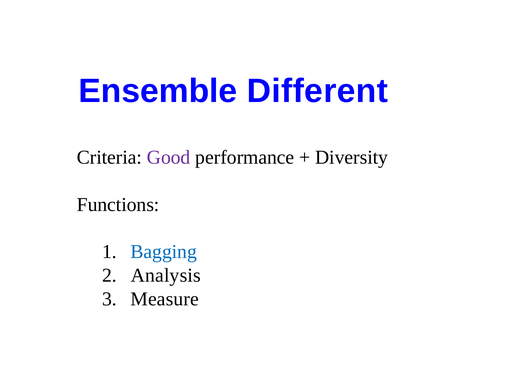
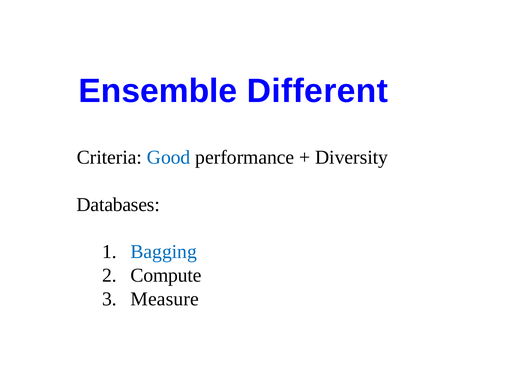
Good colour: purple -> blue (169, 157)
Functions: Functions -> Databases (118, 204)
Analysis: Analysis -> Compute (166, 275)
